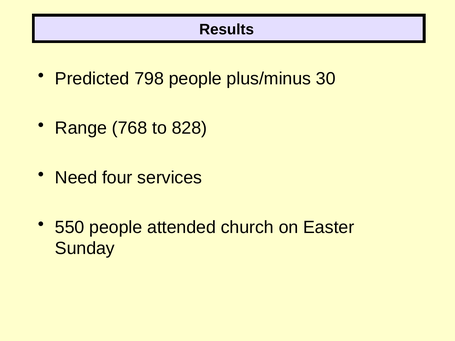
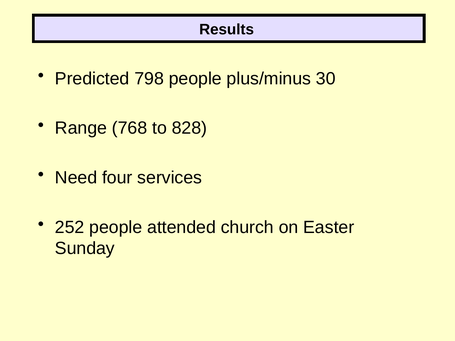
550: 550 -> 252 (70, 227)
